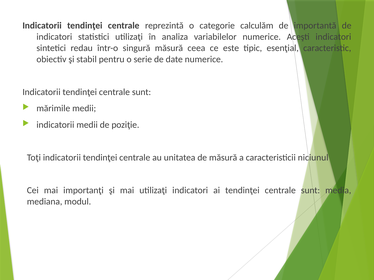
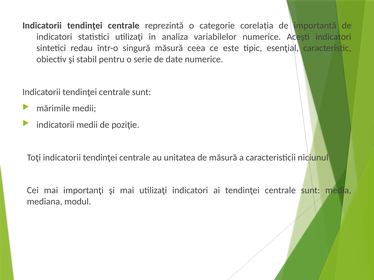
calculăm: calculăm -> corelația (257, 26)
